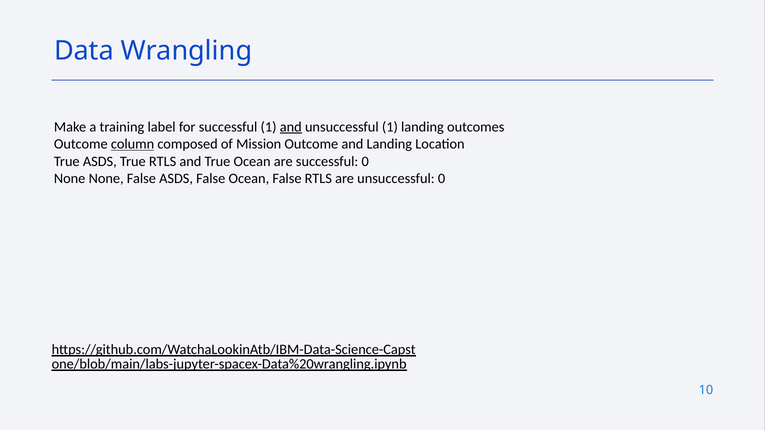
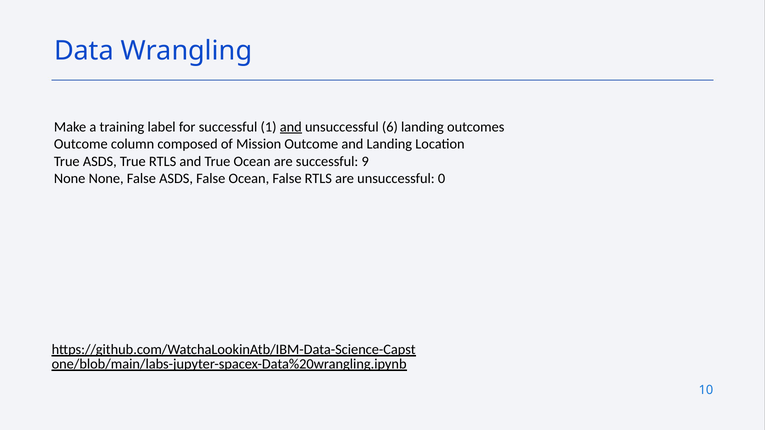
unsuccessful 1: 1 -> 6 (390, 127)
column underline: present -> none (133, 144)
successful 0: 0 -> 9 (365, 161)
